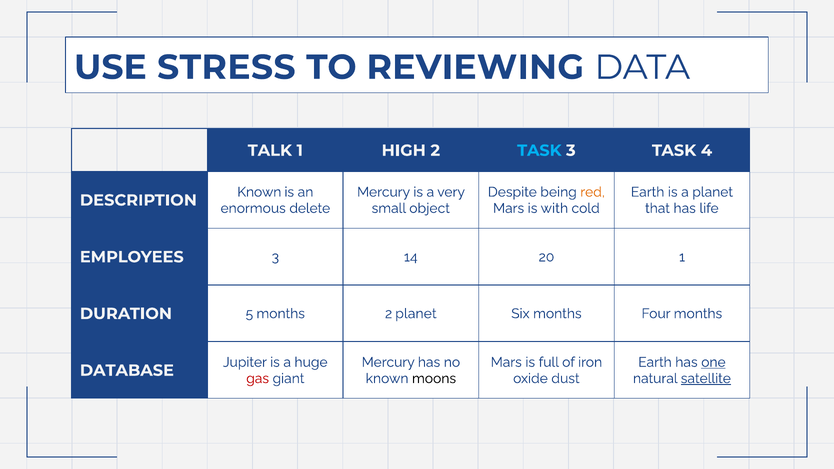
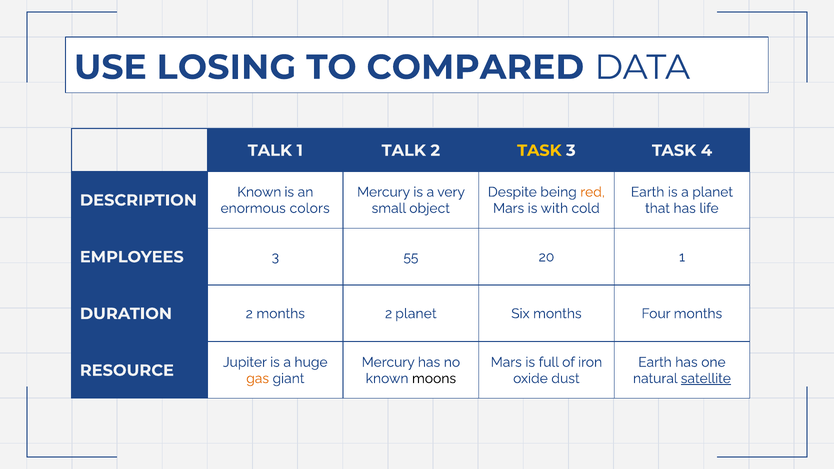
STRESS: STRESS -> LOSING (226, 67)
REVIEWING: REVIEWING -> COMPARED (475, 67)
1 HIGH: HIGH -> TALK (404, 151)
TASK colour: light blue -> yellow (539, 151)
delete: delete -> colors (310, 208)
14: 14 -> 55 (411, 257)
DURATION 5: 5 -> 2 (249, 314)
one underline: present -> none (713, 362)
DATABASE: DATABASE -> RESOURCE (127, 371)
gas colour: red -> orange (258, 379)
